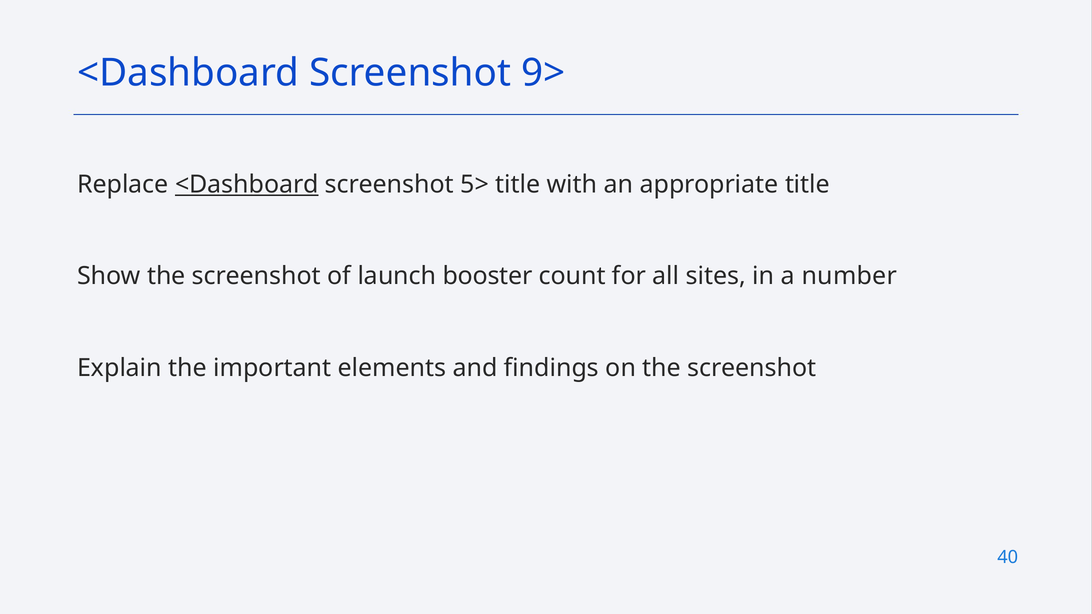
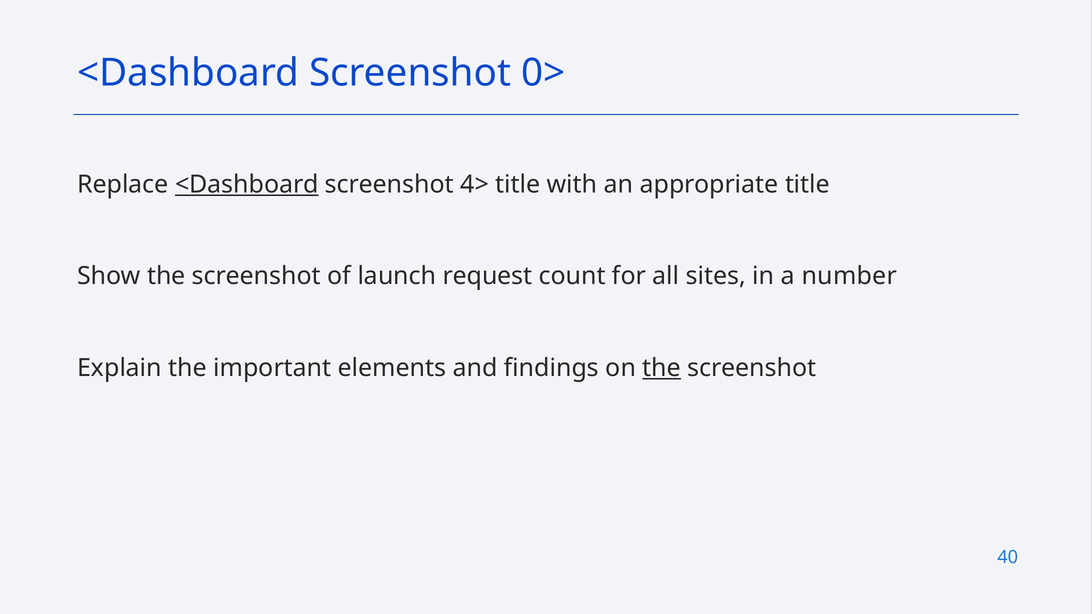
9>: 9> -> 0> (543, 73)
5>: 5> -> 4> (475, 184)
booster: booster -> request (487, 276)
the underline: none -> present (662, 368)
